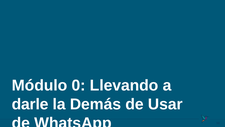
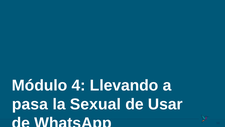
0: 0 -> 4 (79, 85)
darle: darle -> pasa (30, 104)
Demás: Demás -> Sexual (95, 104)
